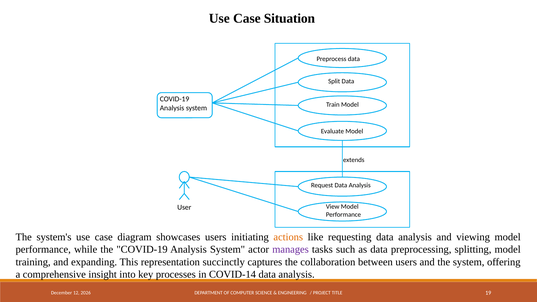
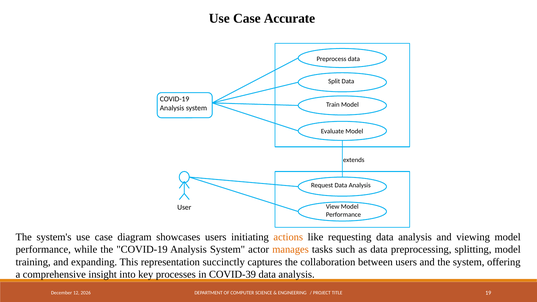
Situation: Situation -> Accurate (289, 18)
manages colour: purple -> orange (291, 249)
COVID-14: COVID-14 -> COVID-39 (232, 275)
